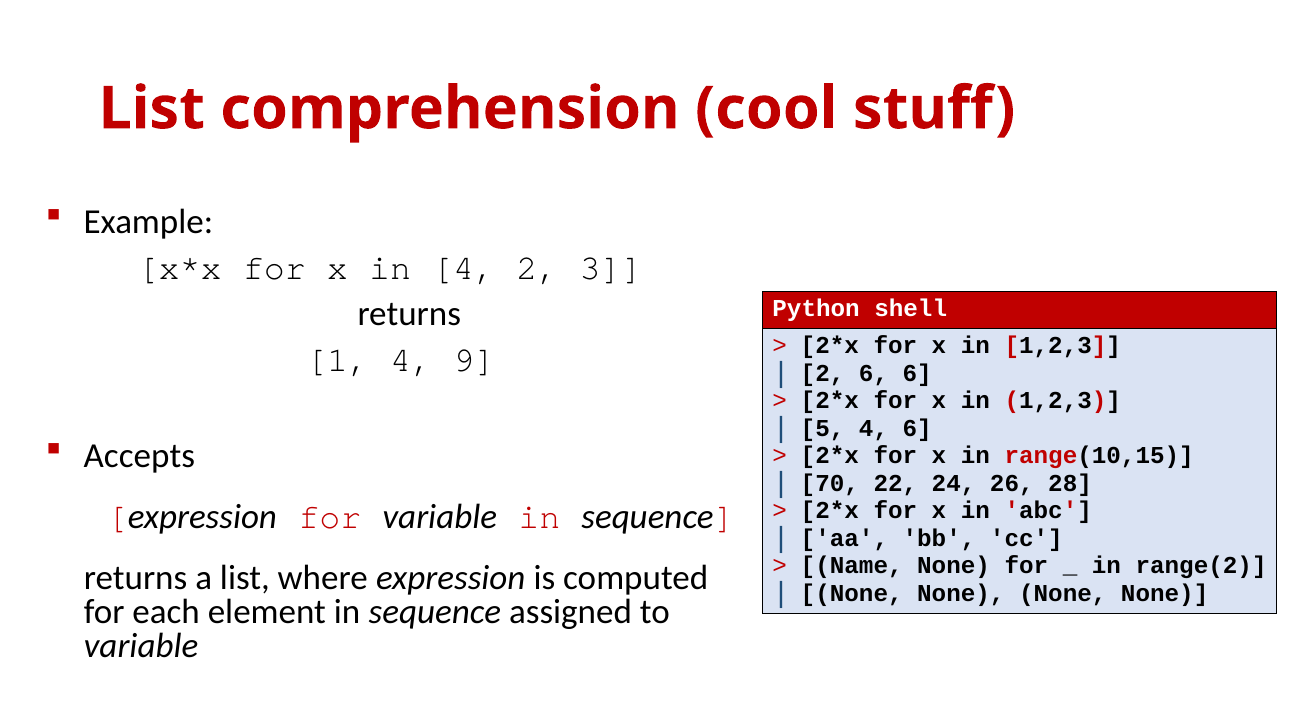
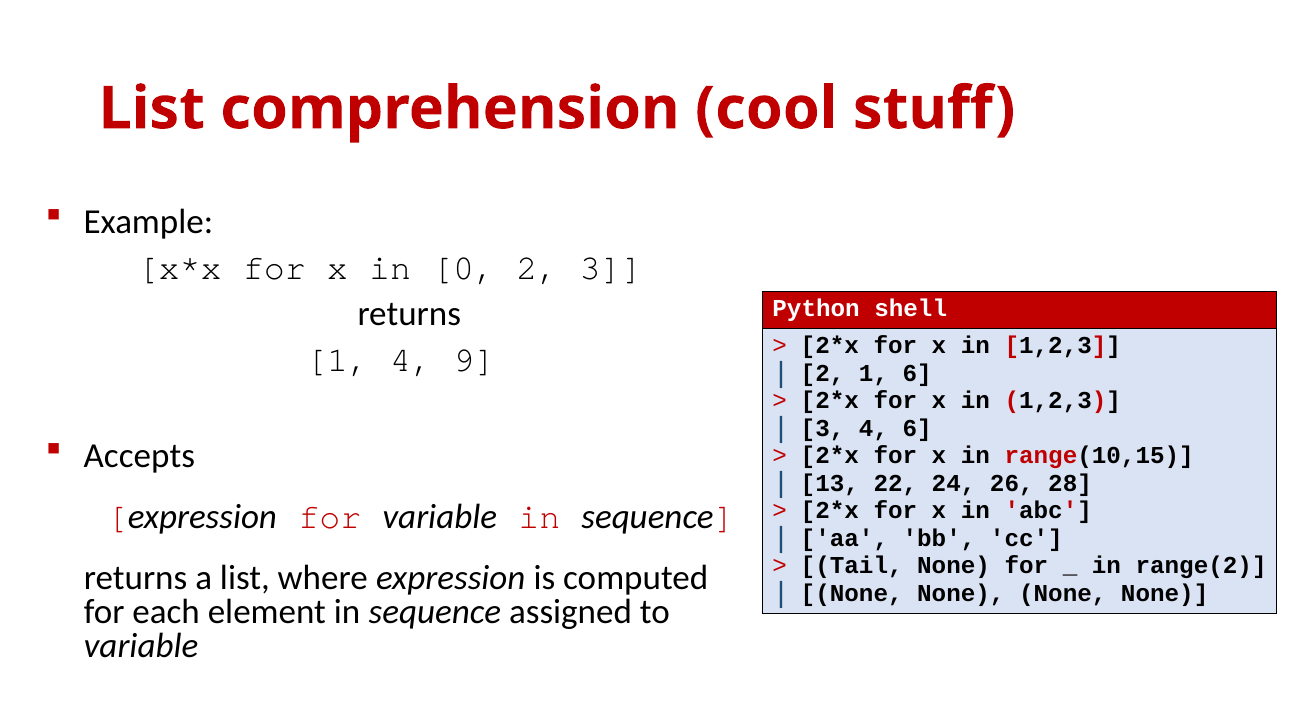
in 4: 4 -> 0 (464, 268)
2 6: 6 -> 1 (874, 373)
5: 5 -> 3 (823, 428)
70: 70 -> 13 (830, 483)
Name: Name -> Tail (852, 566)
